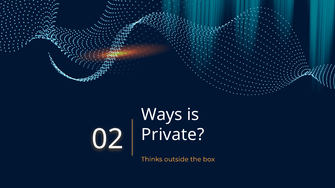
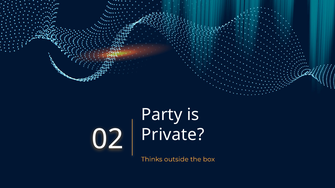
Ways: Ways -> Party (162, 115)
